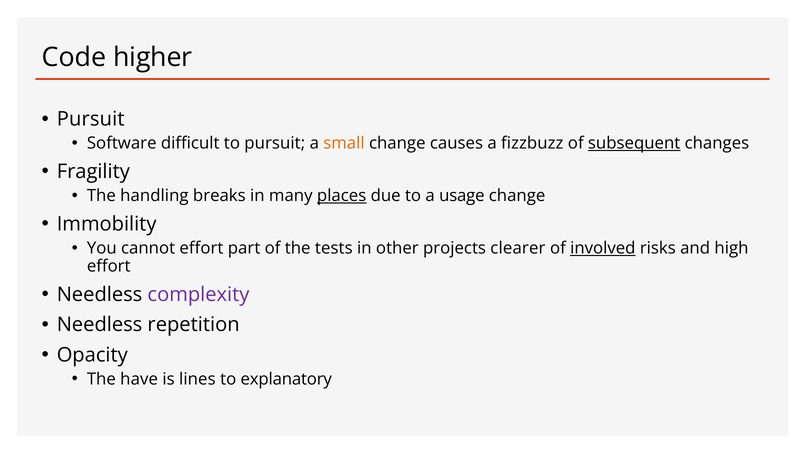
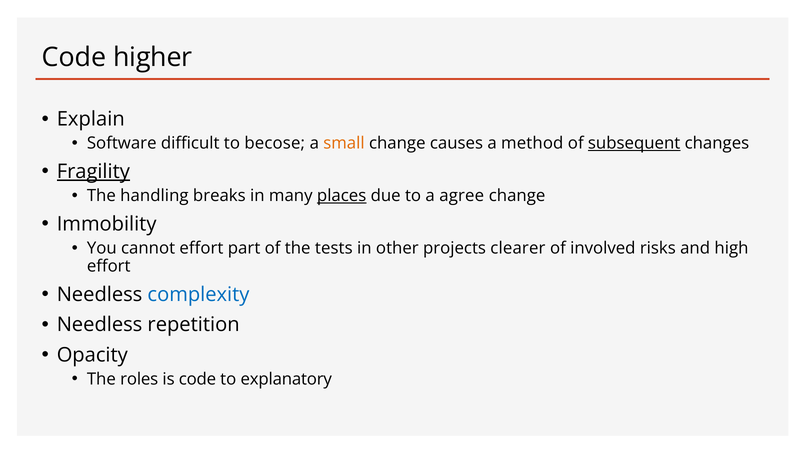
Pursuit: Pursuit -> Explain (91, 119)
to pursuit: pursuit -> becose (275, 143)
fizzbuzz: fizzbuzz -> method (532, 143)
Fragility underline: none -> present (93, 172)
usage: usage -> agree (462, 196)
involved underline: present -> none (603, 248)
complexity colour: purple -> blue (198, 294)
have: have -> roles (139, 379)
is lines: lines -> code (197, 379)
